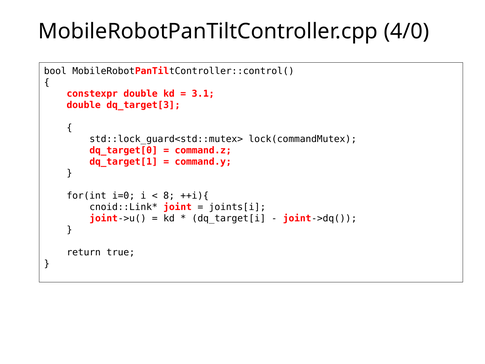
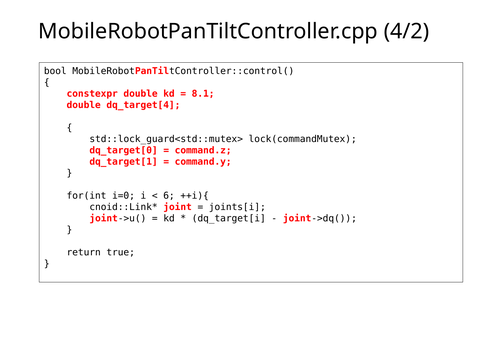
4/0: 4/0 -> 4/2 (407, 31)
3.1: 3.1 -> 8.1 (203, 94)
dq_target[3: dq_target[3 -> dq_target[4 (143, 105)
8: 8 -> 6 (169, 196)
